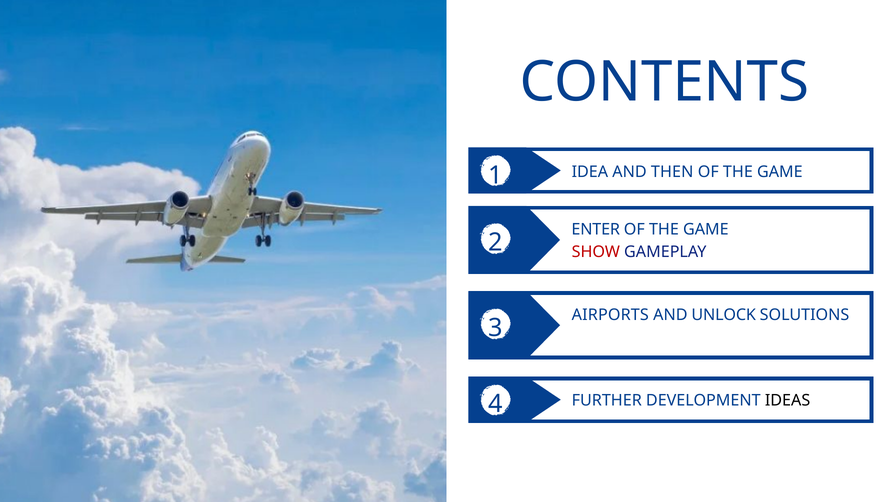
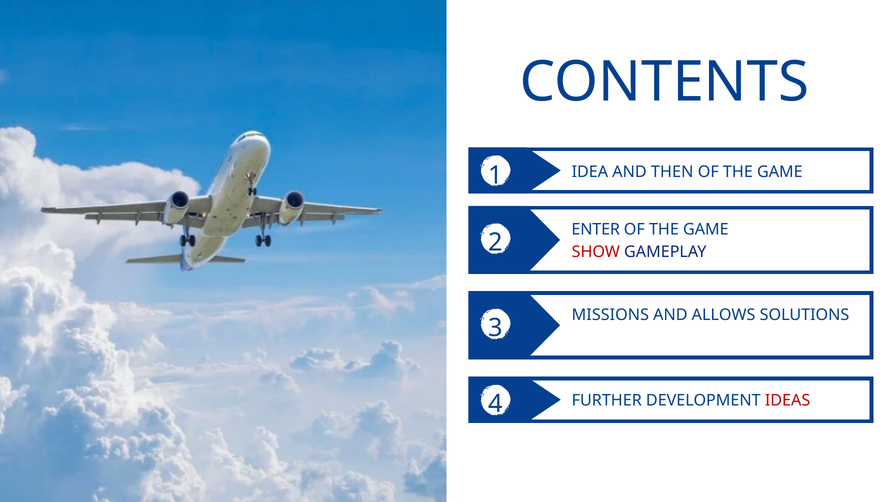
AIRPORTS: AIRPORTS -> MISSIONS (610, 315)
UNLOCK: UNLOCK -> ALLOWS (724, 315)
IDEAS colour: black -> red (788, 401)
